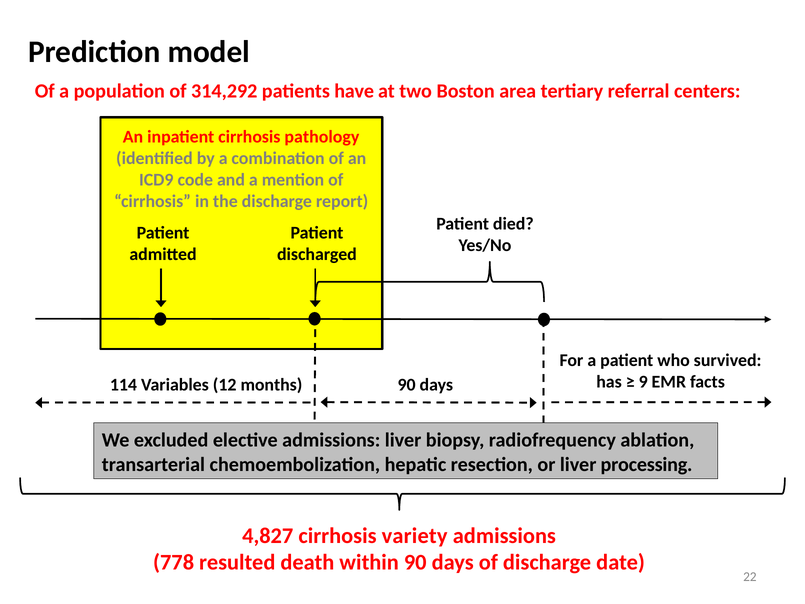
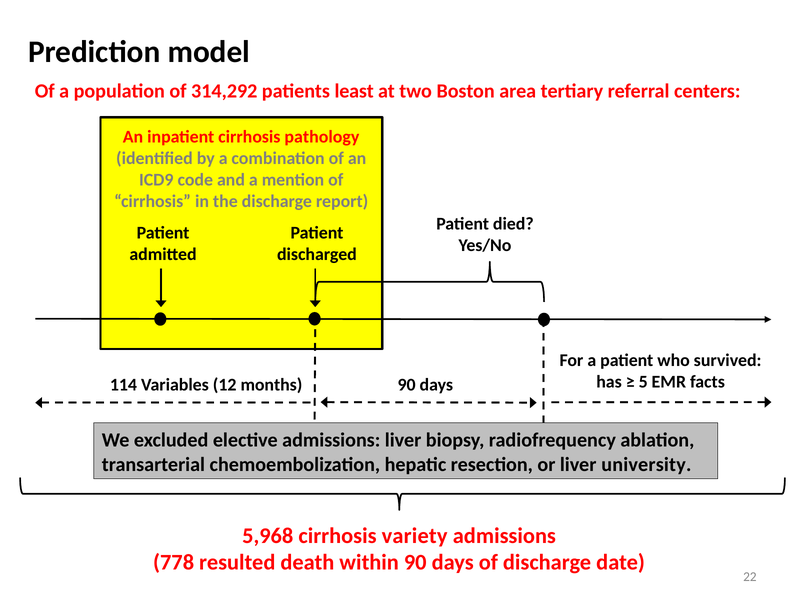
have: have -> least (354, 91)
9: 9 -> 5 (643, 382)
processing: processing -> university (646, 464)
4,827: 4,827 -> 5,968 (268, 535)
